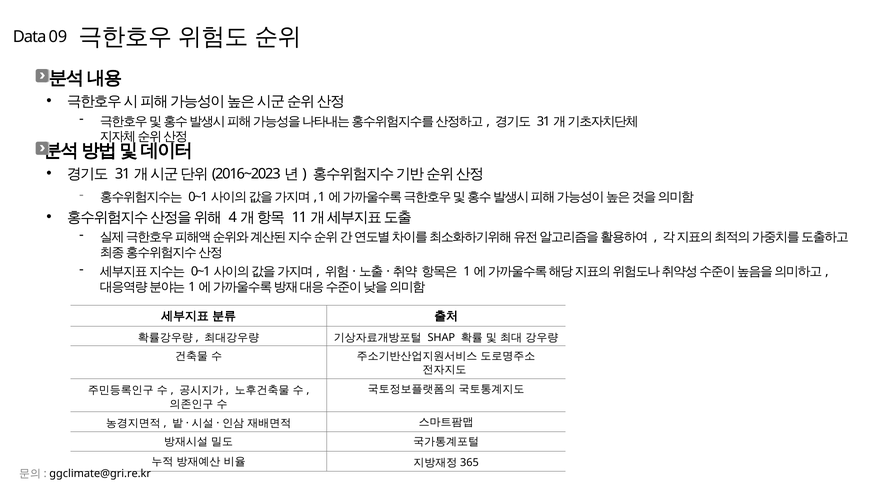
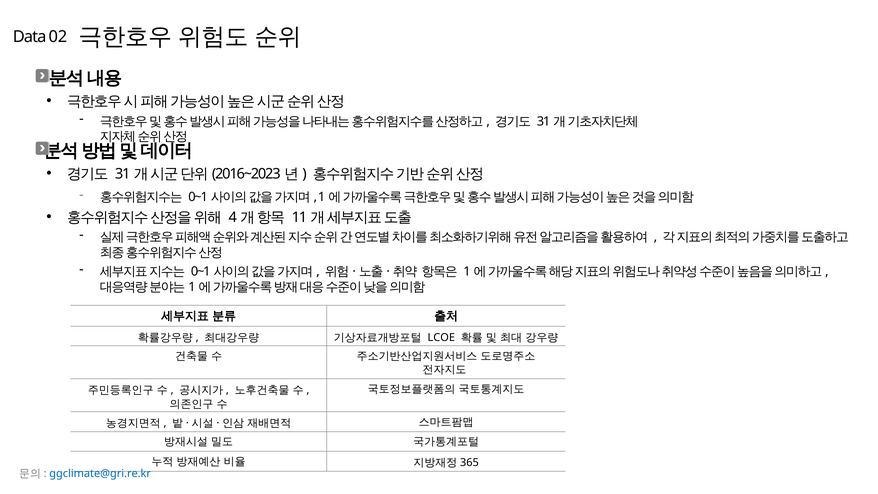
09: 09 -> 02 (58, 37)
SHAP: SHAP -> LCOE (441, 337)
ggclimate@gri.re.kr colour: black -> blue (100, 473)
